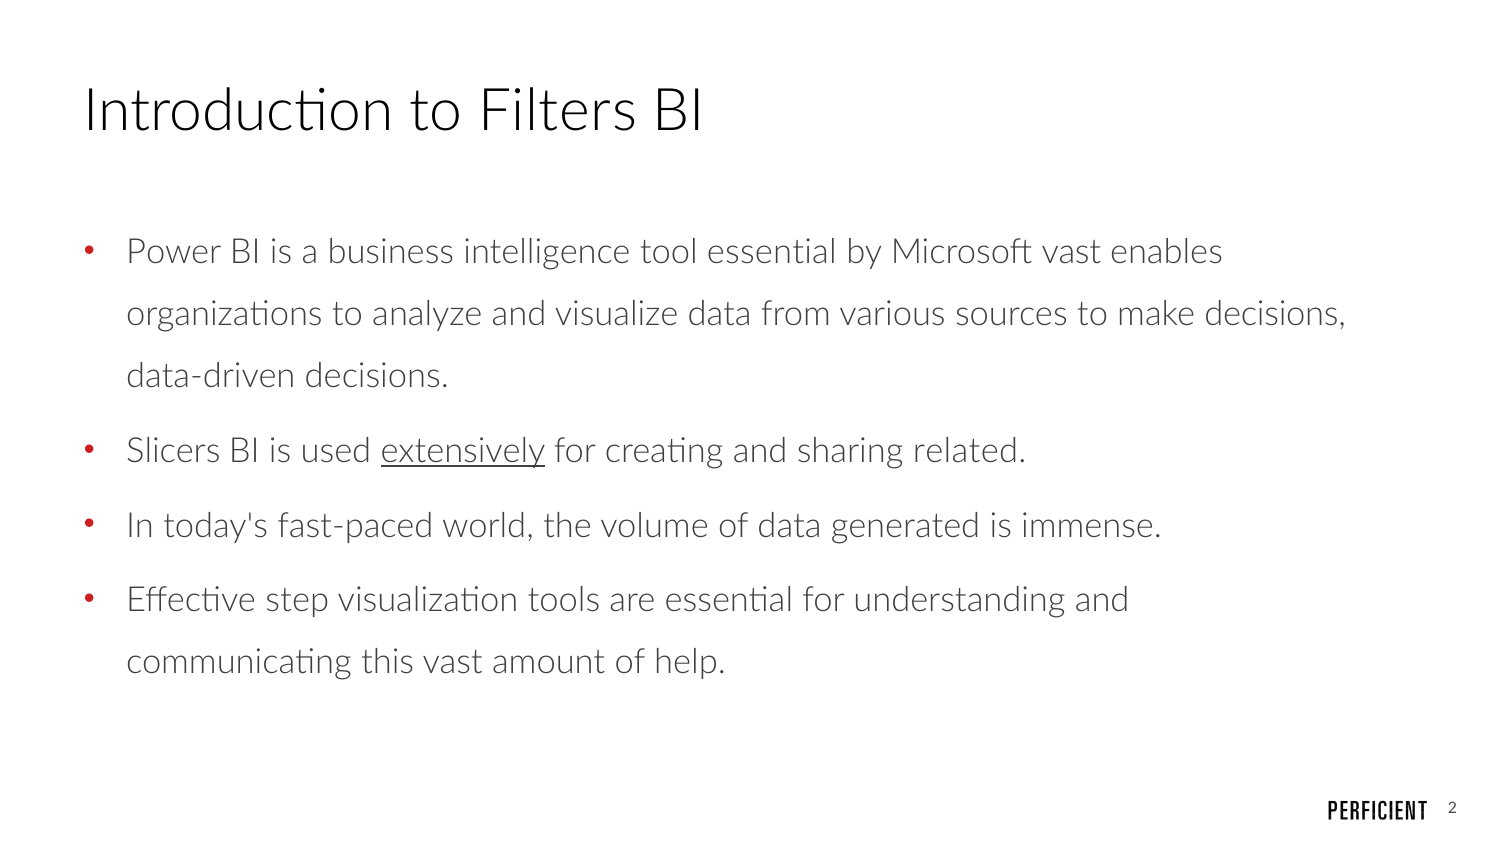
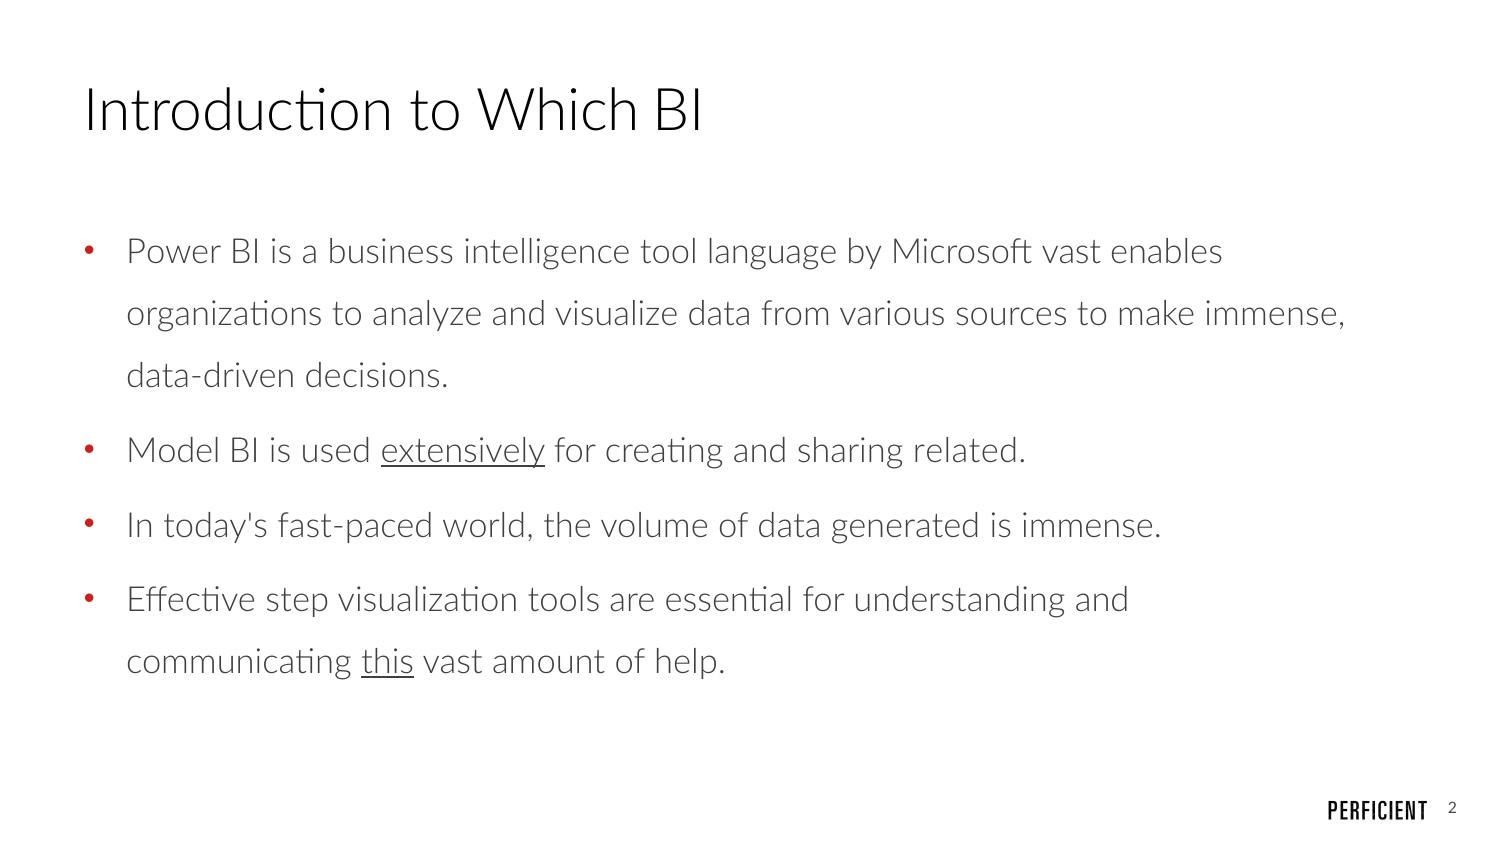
Filters: Filters -> Which (558, 111)
tool essential: essential -> language (772, 252)
make decisions: decisions -> immense (1275, 314)
Slicers: Slicers -> Model (173, 451)
this underline: none -> present (388, 663)
